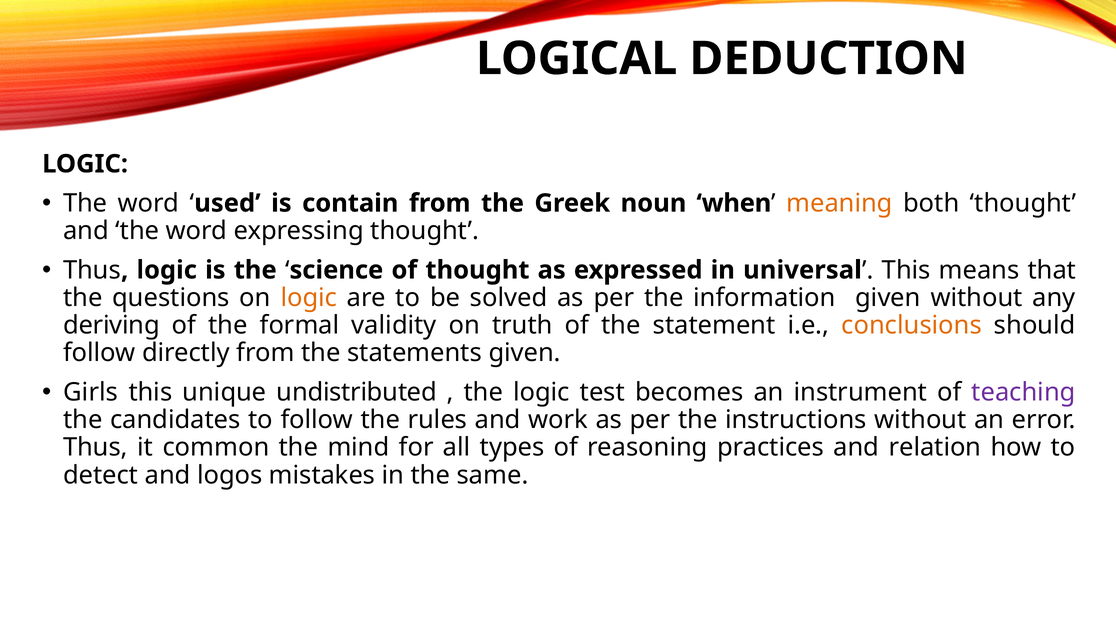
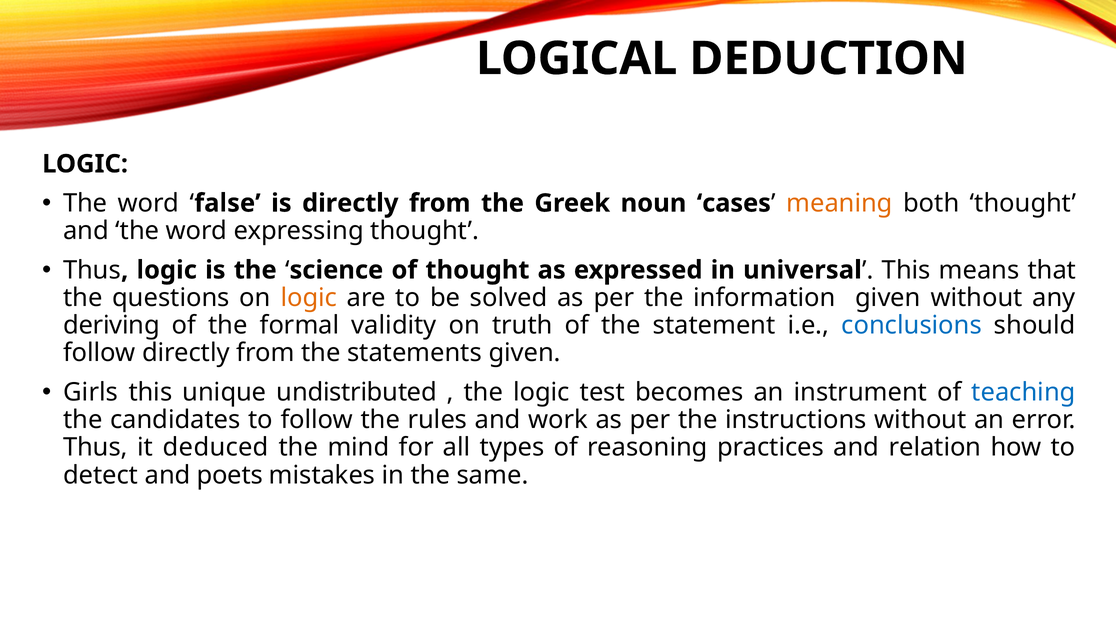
used: used -> false (227, 203)
is contain: contain -> directly (350, 203)
when: when -> cases (734, 203)
conclusions colour: orange -> blue (912, 325)
teaching colour: purple -> blue (1024, 392)
common: common -> deduced (216, 447)
logos: logos -> poets (230, 475)
